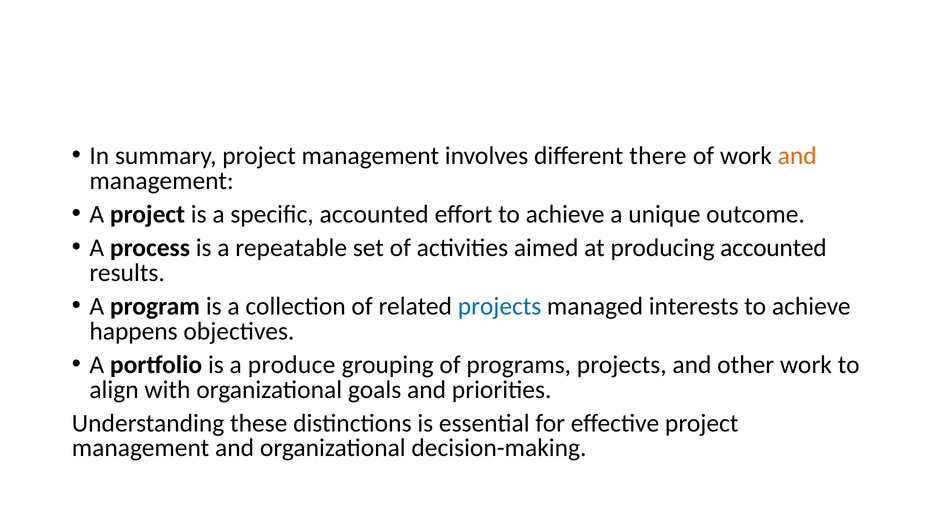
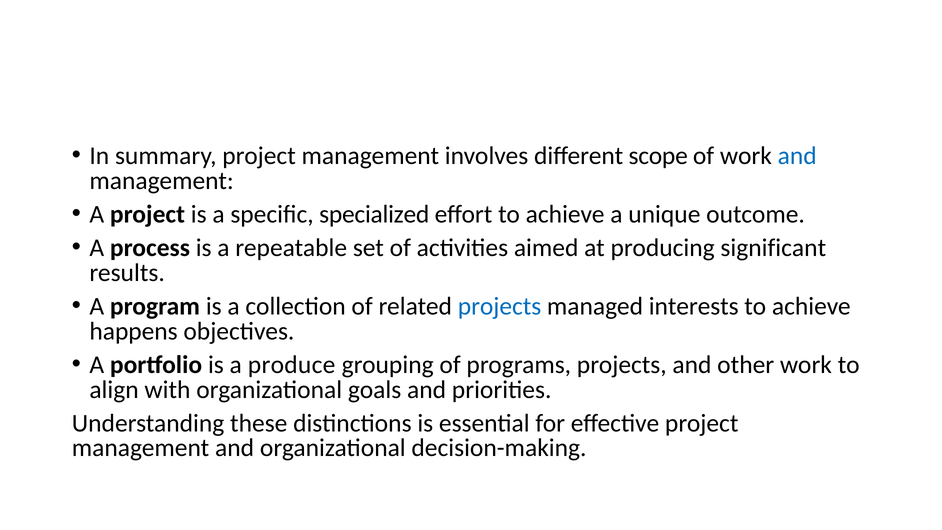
there: there -> scope (658, 156)
and colour: orange -> blue (797, 156)
specific accounted: accounted -> specialized (374, 214)
producing accounted: accounted -> significant (773, 248)
